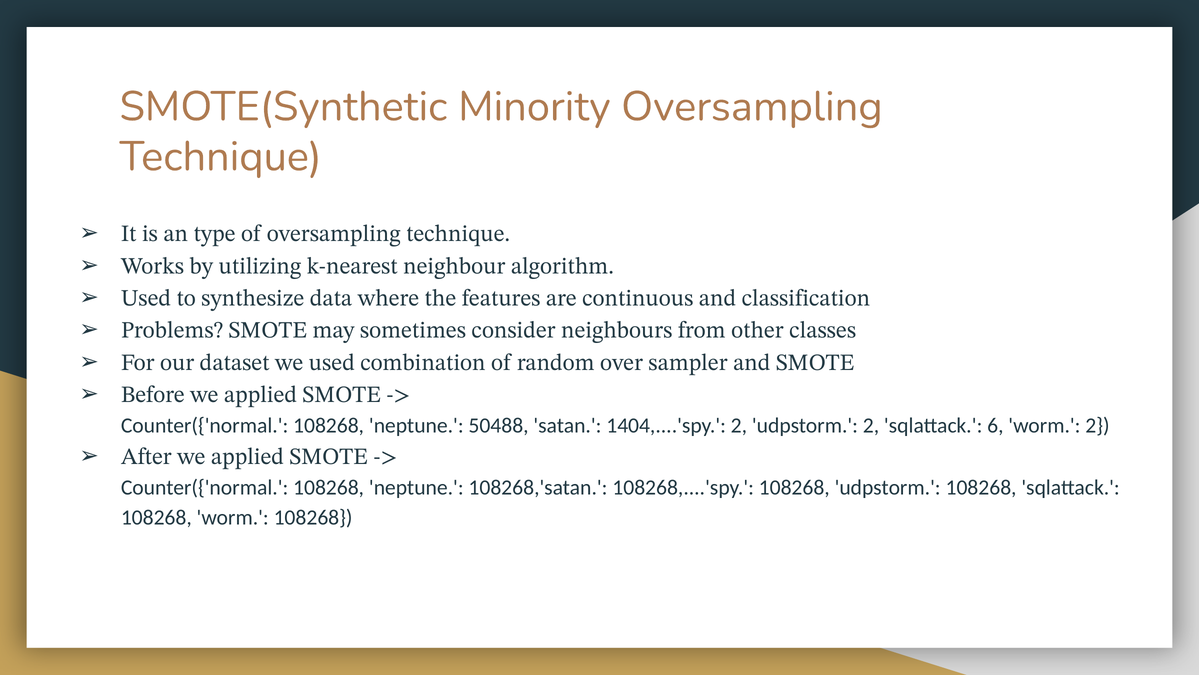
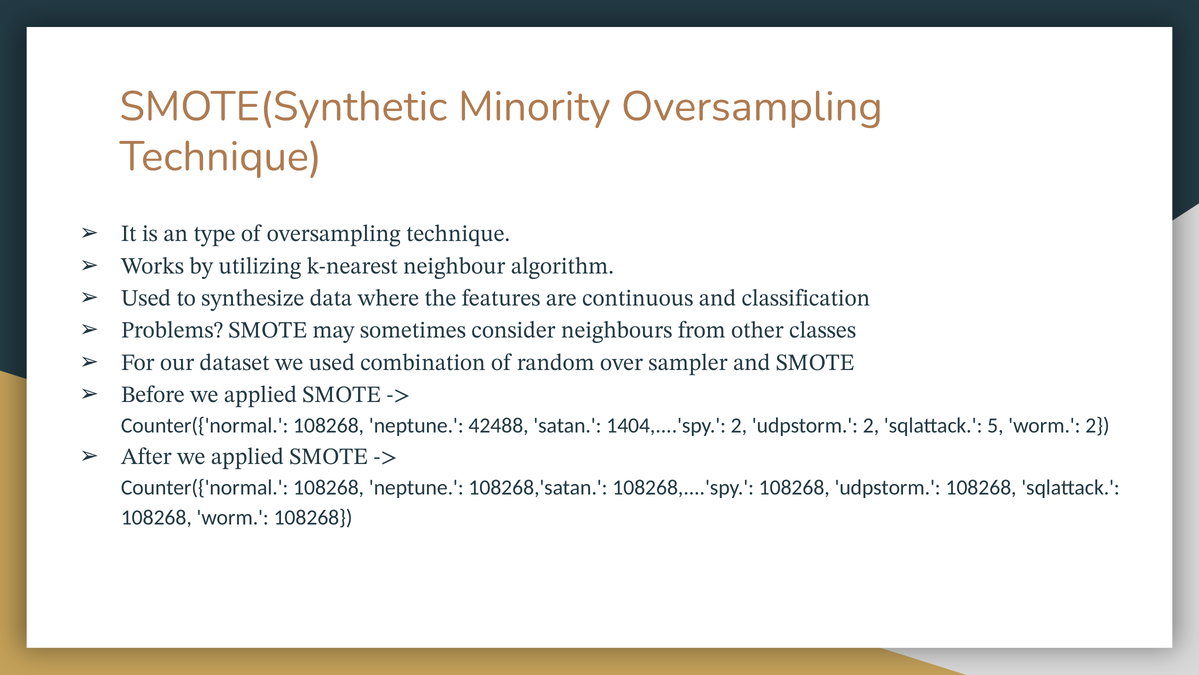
50488: 50488 -> 42488 (499, 425)
6: 6 -> 5 (995, 425)
